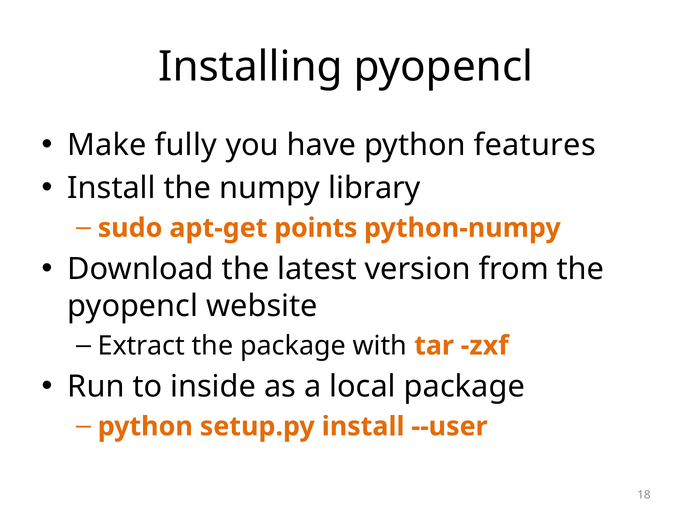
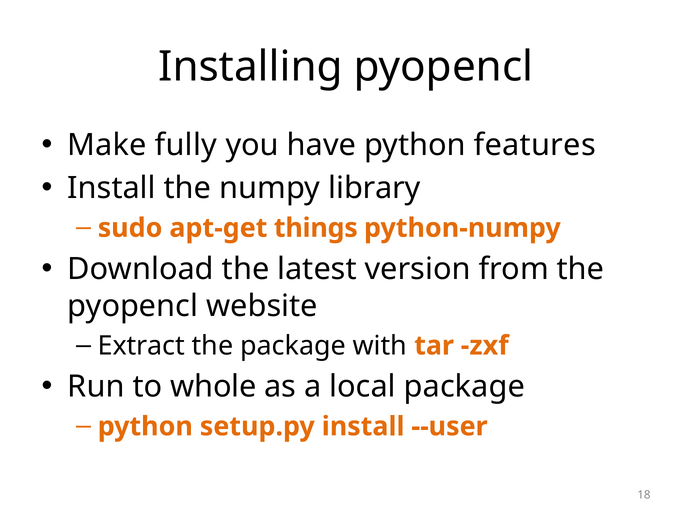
points: points -> things (316, 228)
inside: inside -> whole (213, 387)
